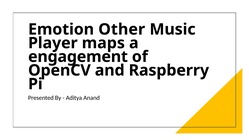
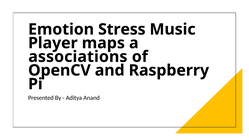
Other: Other -> Stress (122, 29)
engagement: engagement -> associations (78, 57)
